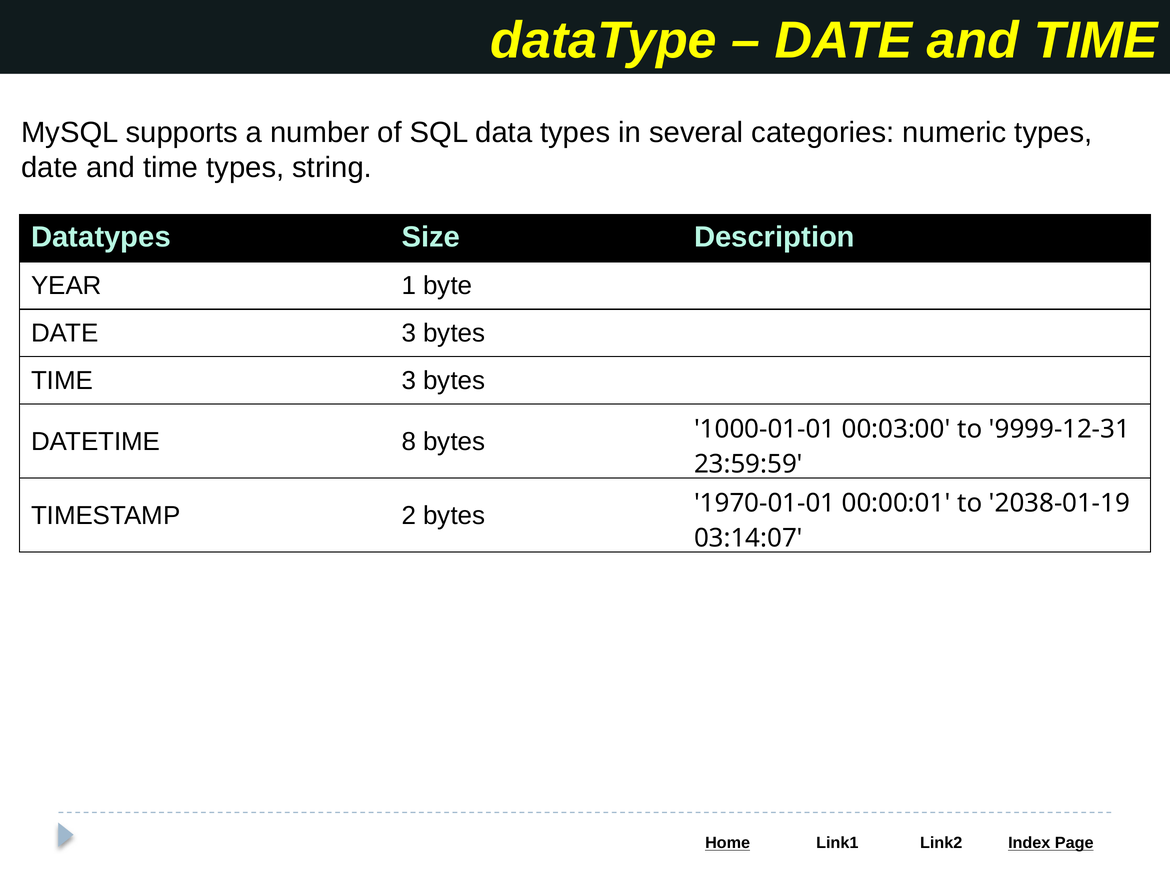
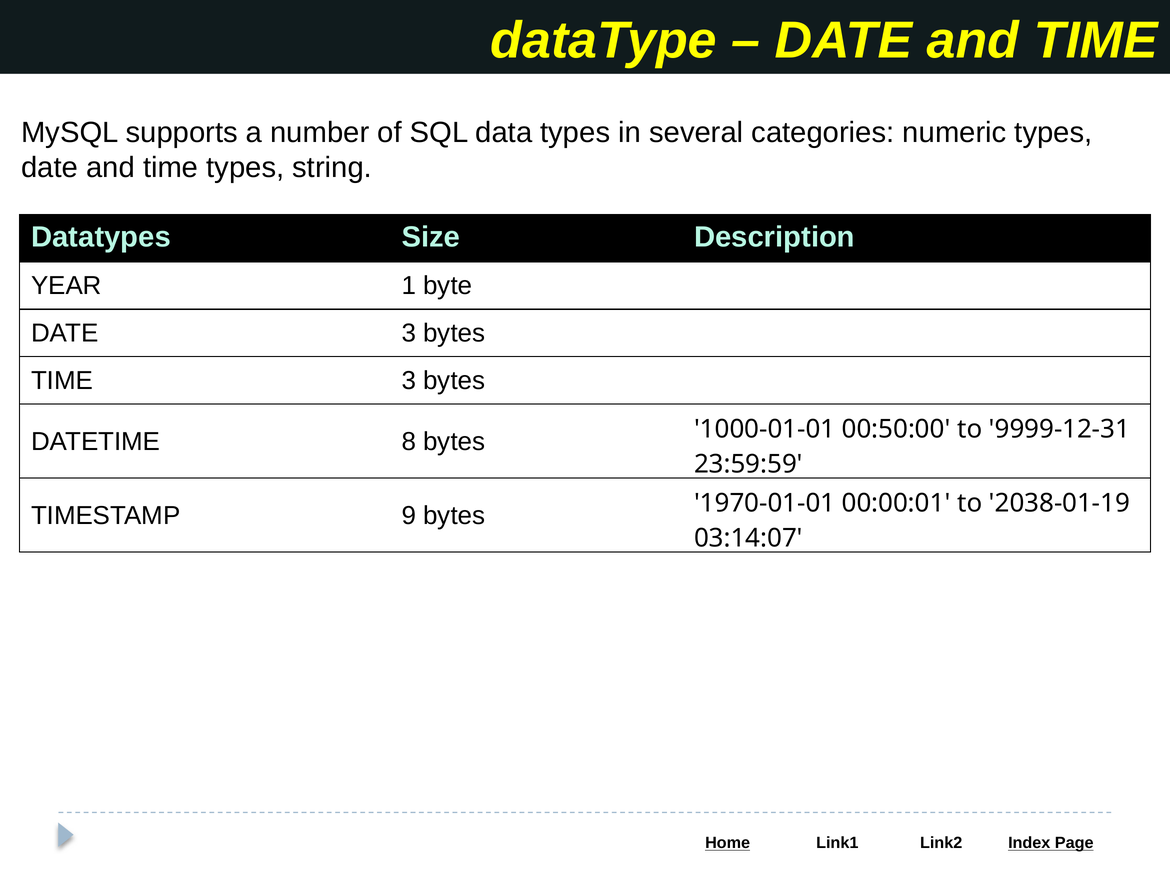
00:03:00: 00:03:00 -> 00:50:00 (896, 429)
2: 2 -> 9 (409, 516)
